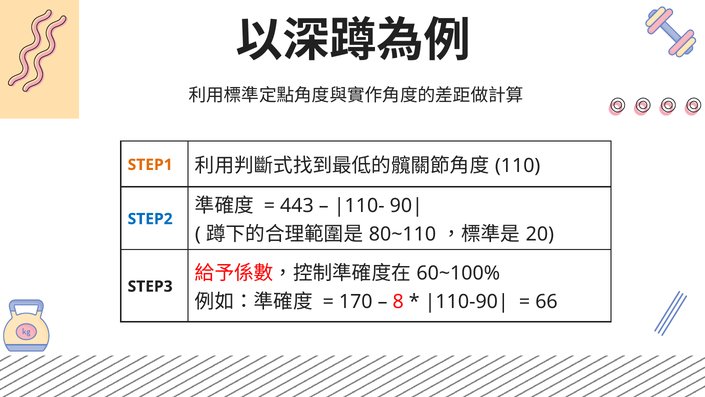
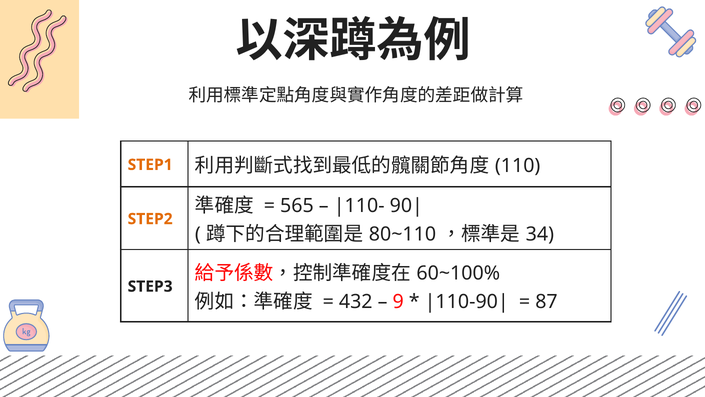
443: 443 -> 565 (297, 206)
STEP2 colour: blue -> orange (150, 219)
20: 20 -> 34 (540, 234)
170: 170 -> 432 (356, 302)
8: 8 -> 9 (398, 302)
66: 66 -> 87 (546, 302)
